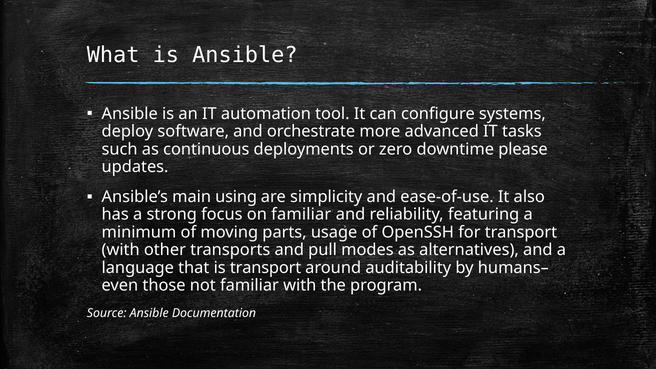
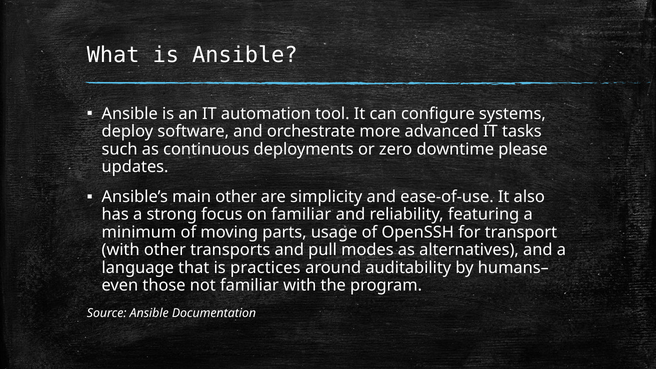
main using: using -> other (236, 197)
is transport: transport -> practices (265, 268)
